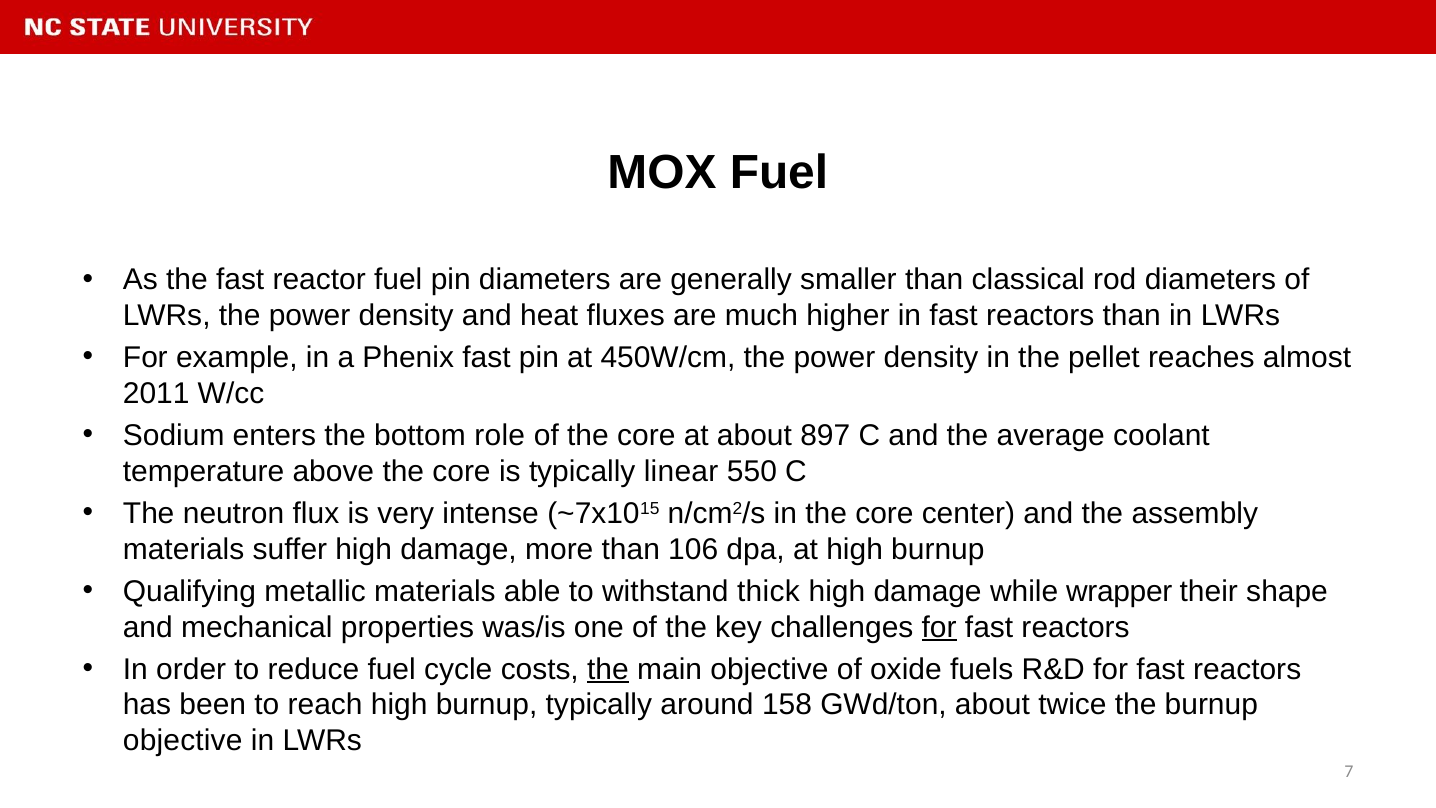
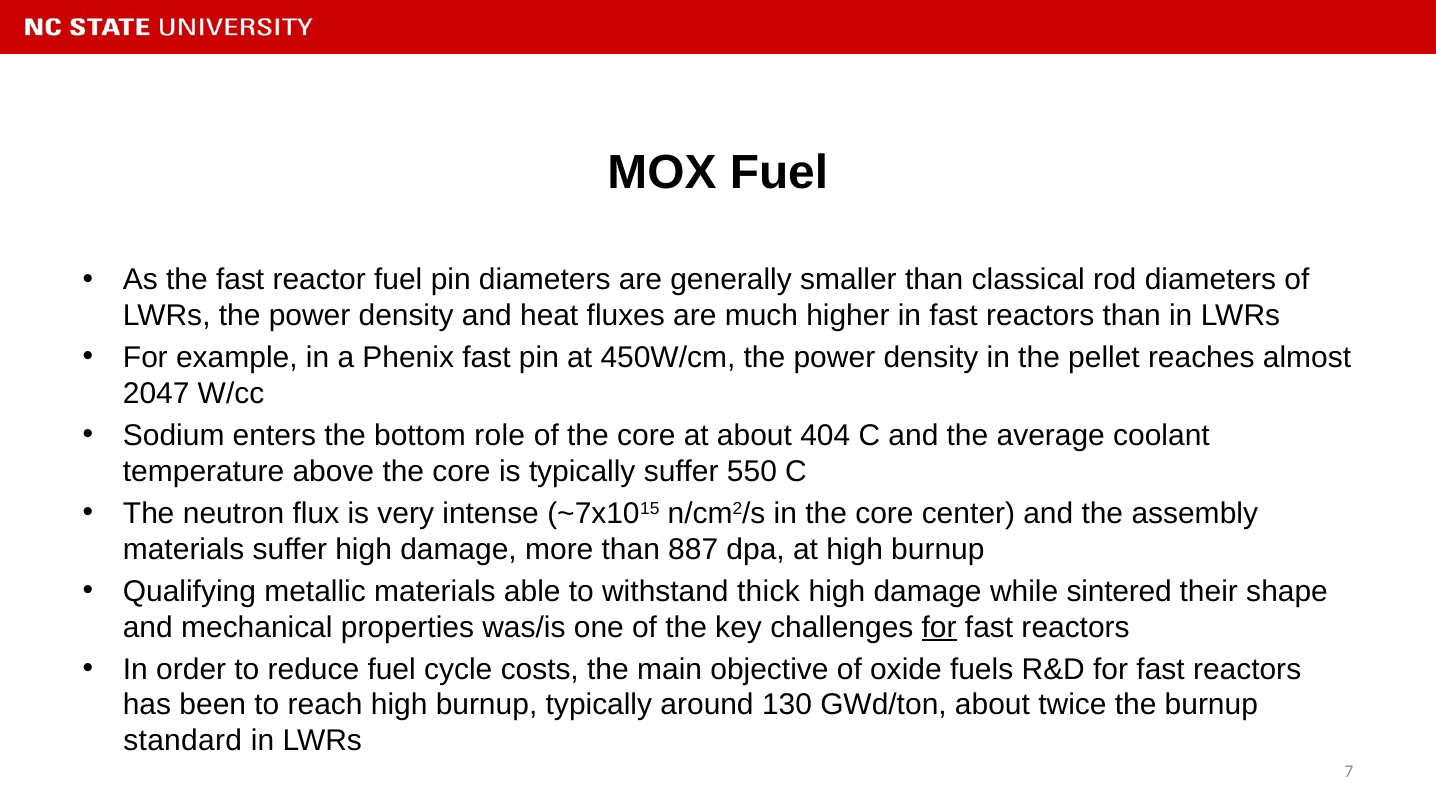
2011: 2011 -> 2047 (156, 394)
897: 897 -> 404 (825, 436)
typically linear: linear -> suffer (681, 471)
106: 106 -> 887 (693, 549)
wrapper: wrapper -> sintered (1119, 591)
the underline: present -> none (608, 669)
158: 158 -> 130 (787, 705)
objective: objective -> standard (183, 741)
